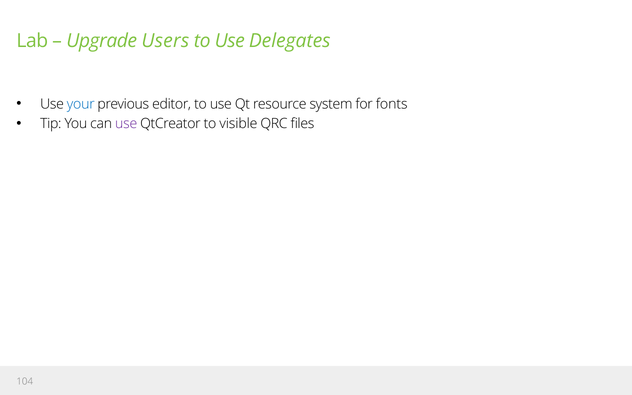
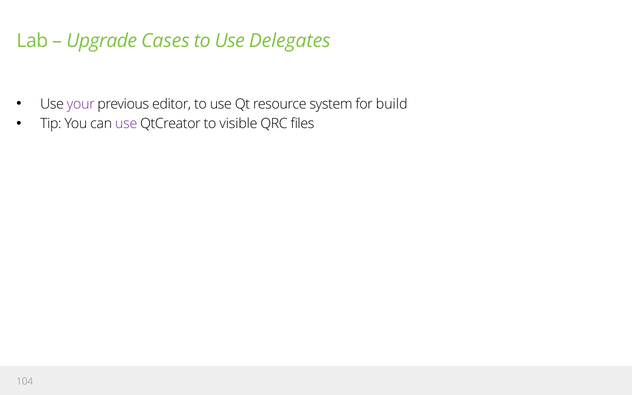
Users: Users -> Cases (165, 41)
your colour: blue -> purple (81, 104)
fonts: fonts -> build (392, 104)
